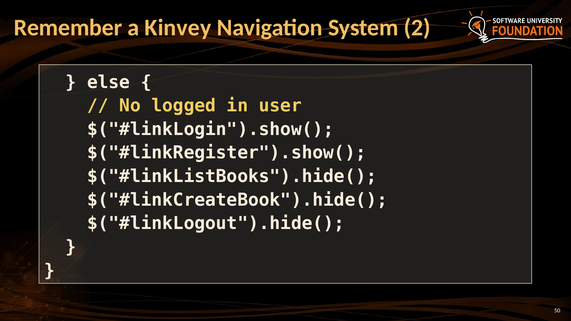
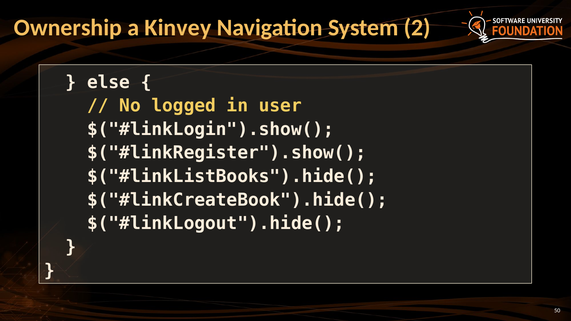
Remember: Remember -> Ownership (68, 28)
